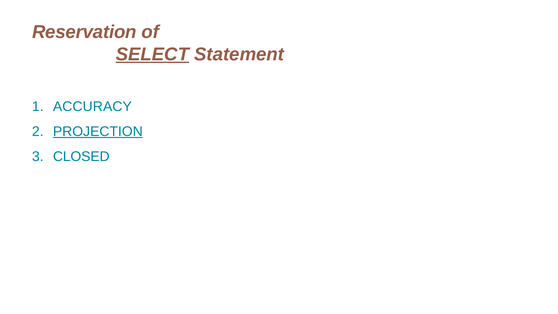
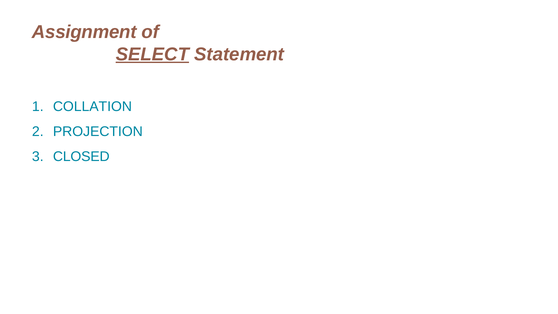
Reservation: Reservation -> Assignment (84, 32)
ACCURACY: ACCURACY -> COLLATION (92, 106)
PROJECTION underline: present -> none (98, 132)
